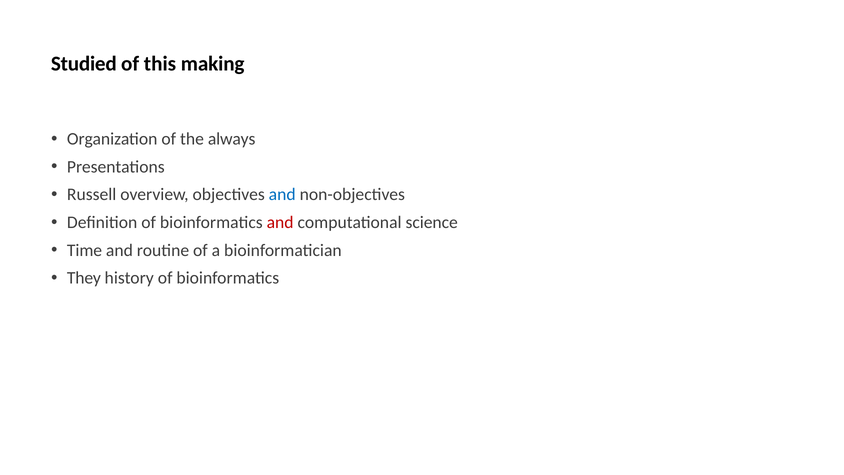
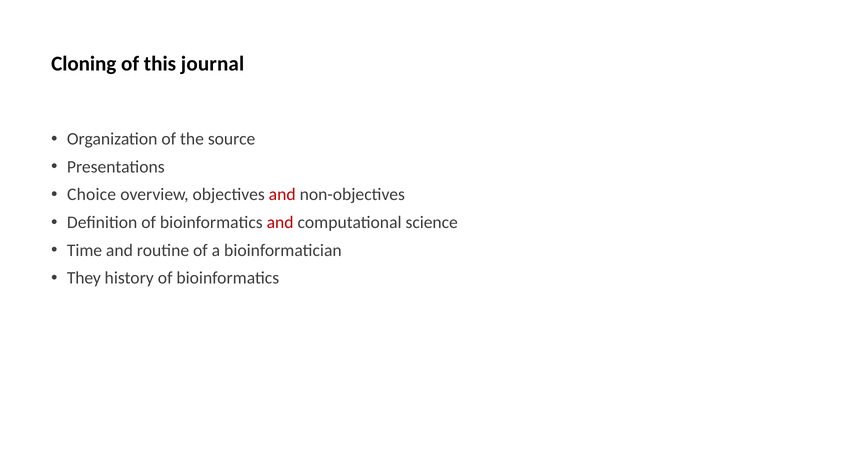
Studied: Studied -> Cloning (84, 64)
making: making -> journal (213, 64)
always: always -> source (232, 139)
Russell: Russell -> Choice (92, 195)
and colour: blue -> red (282, 195)
